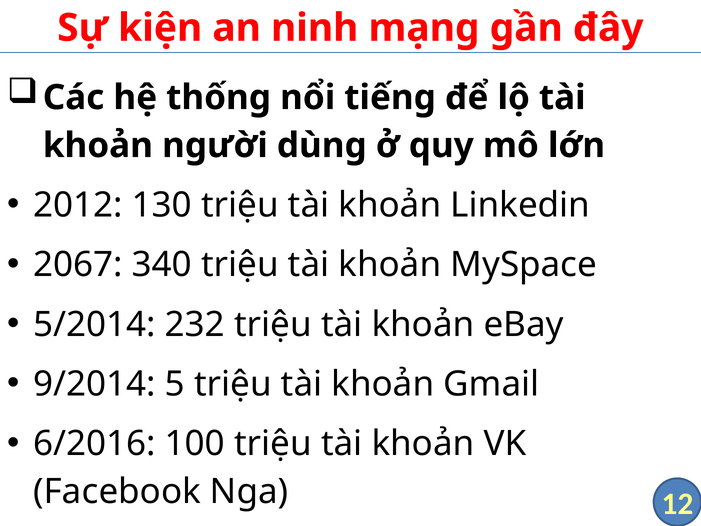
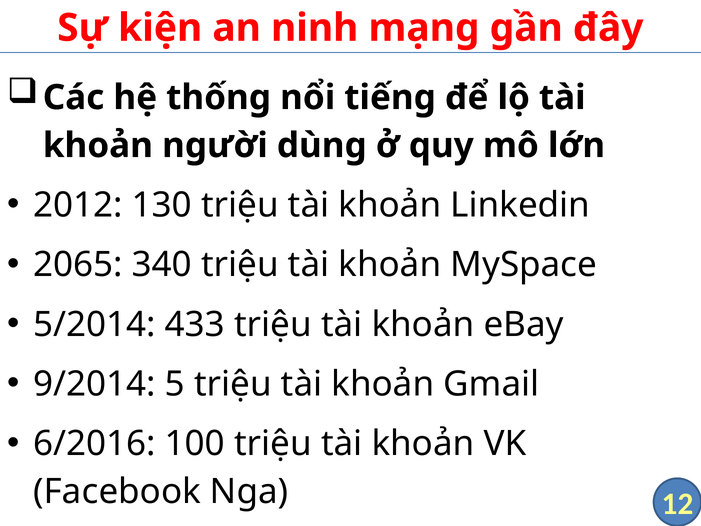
2067: 2067 -> 2065 (78, 265)
232: 232 -> 433 (195, 324)
